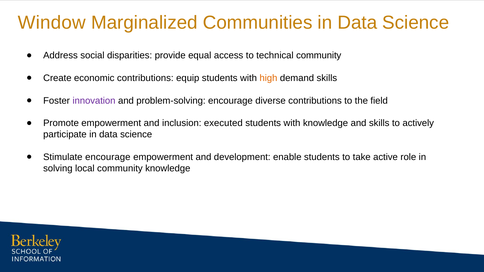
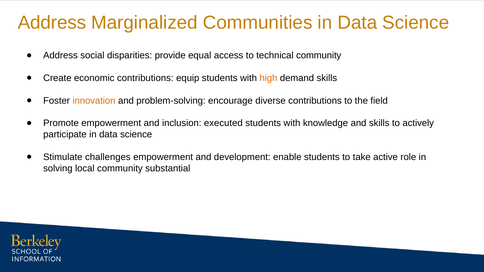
Window: Window -> Address (52, 23)
innovation colour: purple -> orange (94, 101)
Stimulate encourage: encourage -> challenges (108, 157)
community knowledge: knowledge -> substantial (168, 169)
